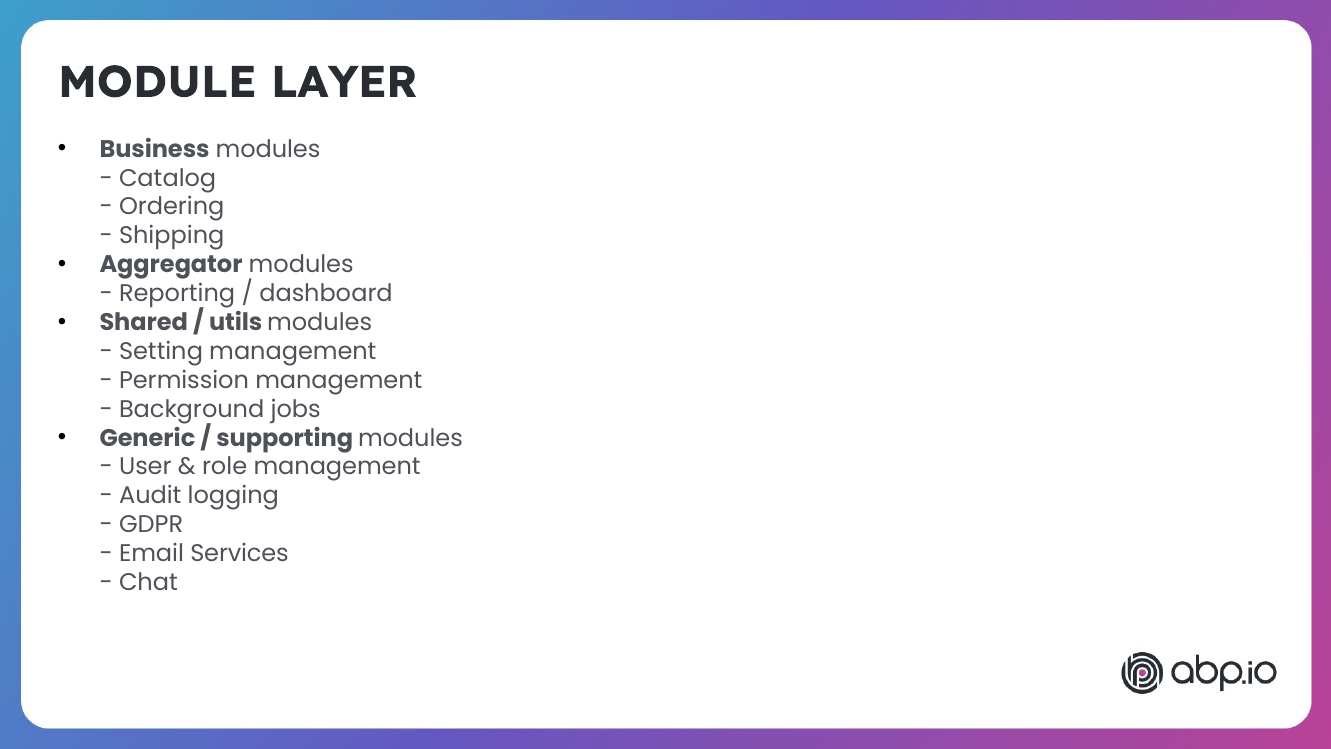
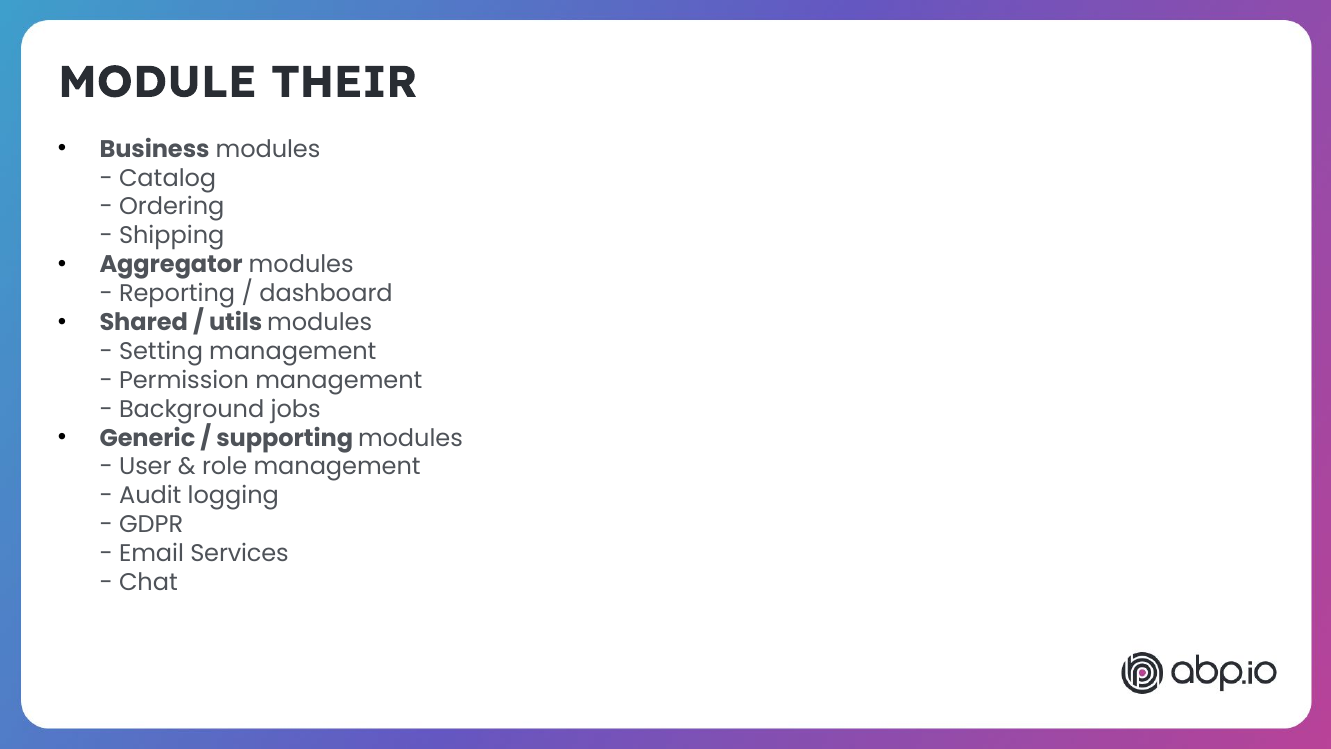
LAYER: LAYER -> THEIR (344, 82)
